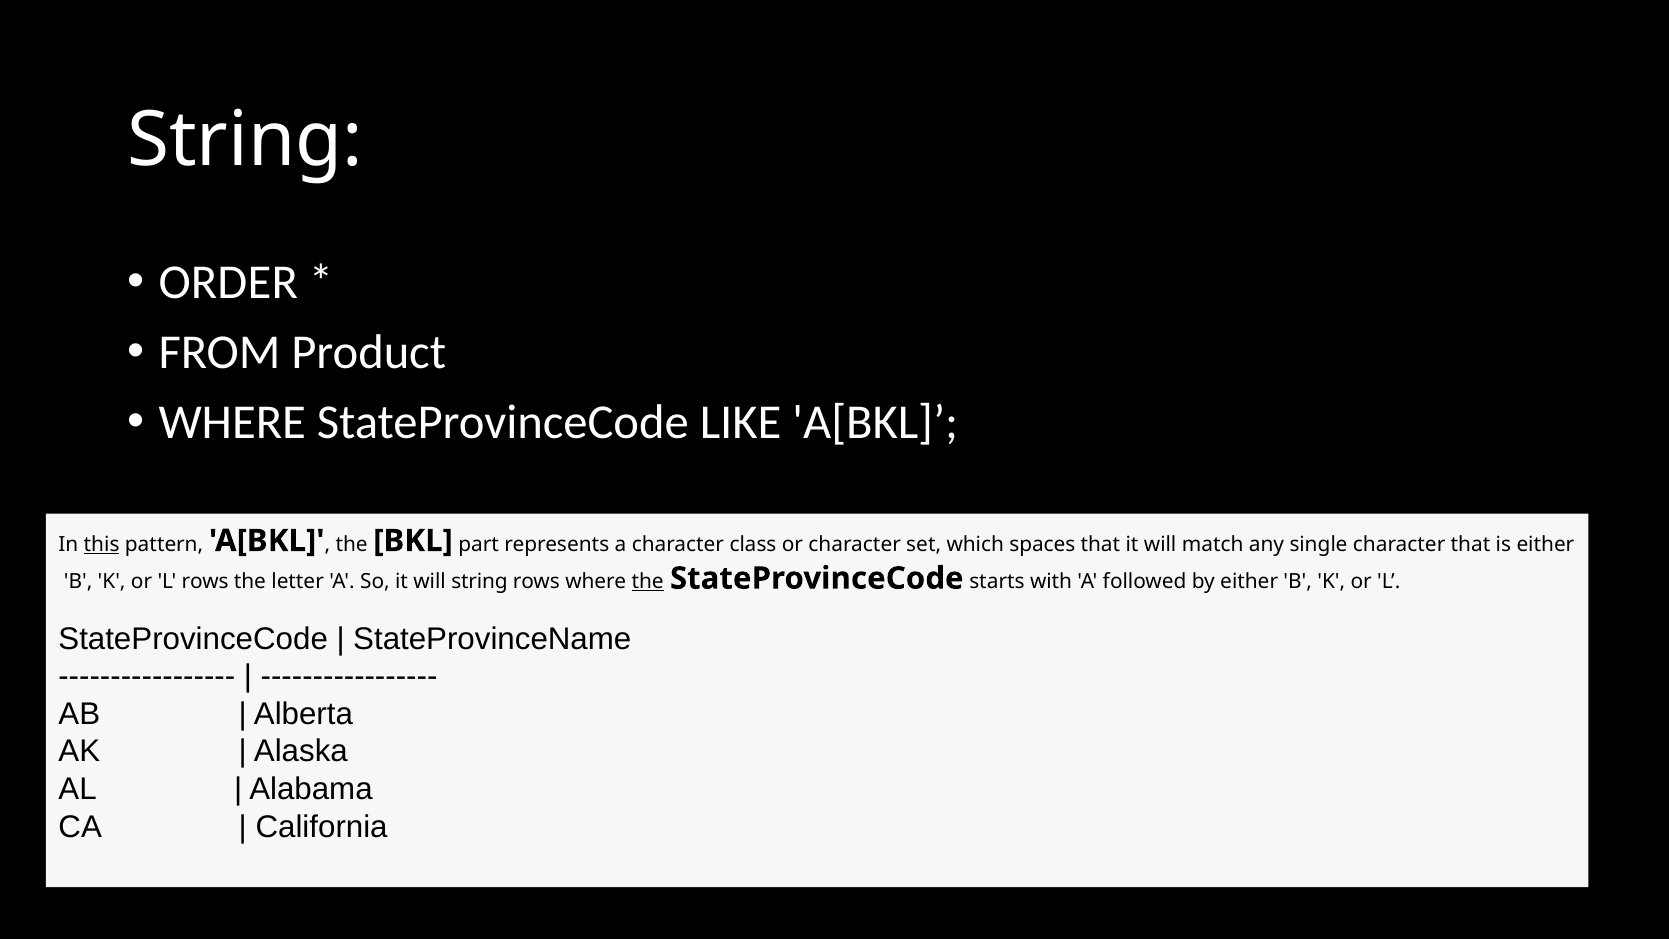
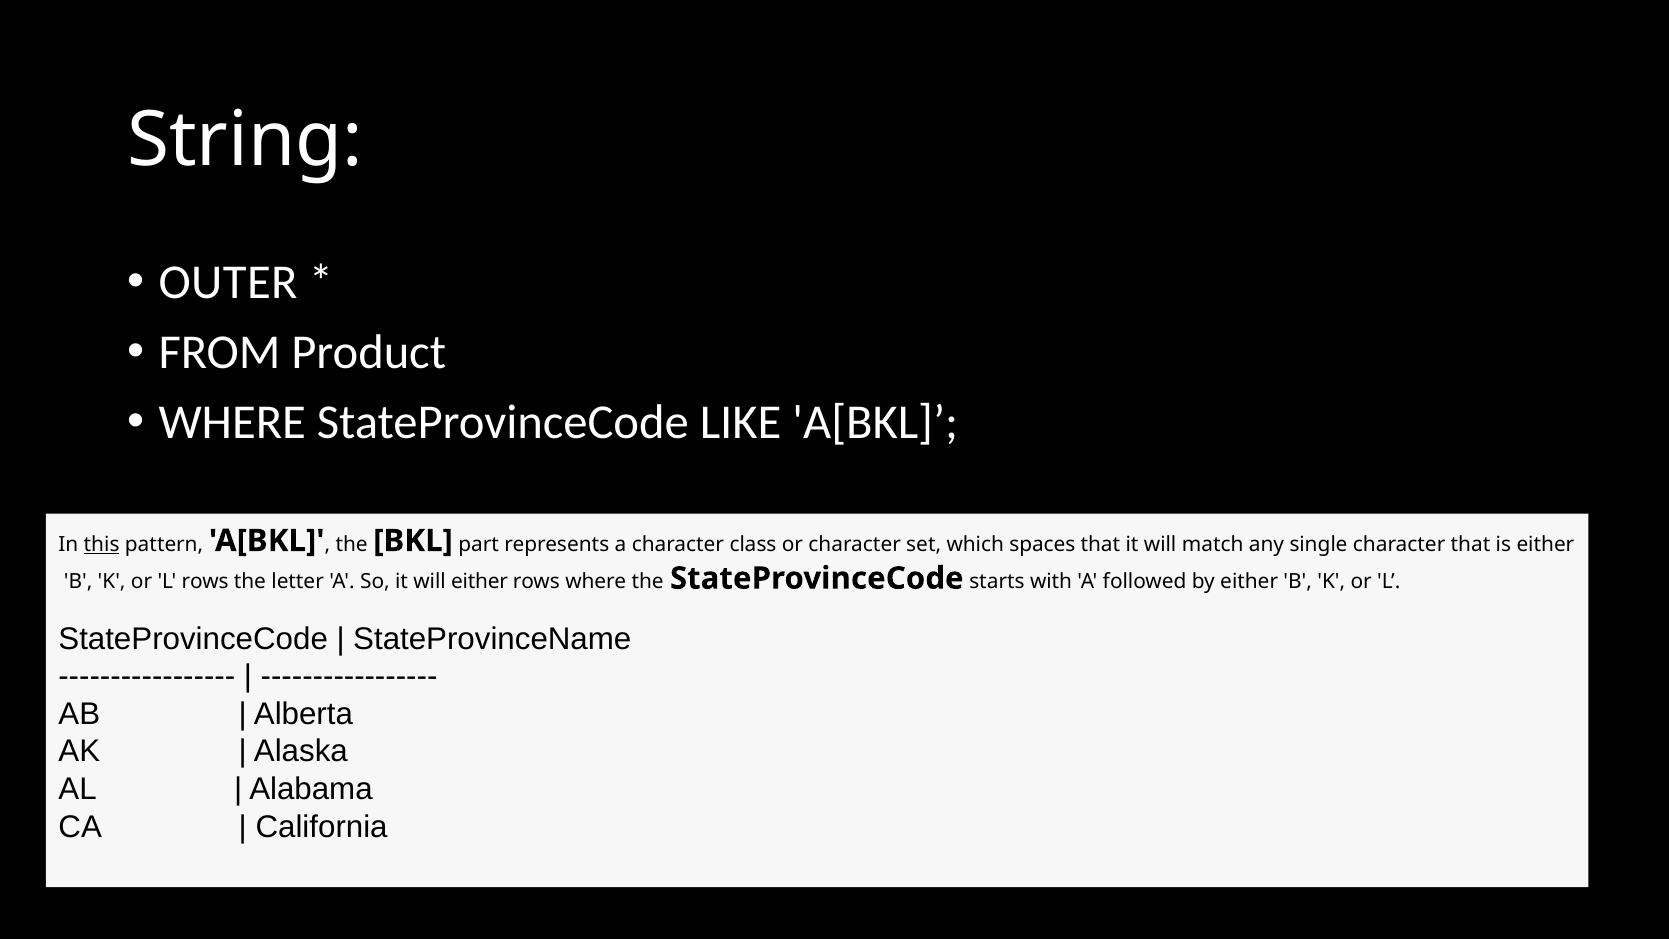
ORDER: ORDER -> OUTER (228, 282)
will string: string -> either (480, 582)
the underline: present -> none (648, 582)
